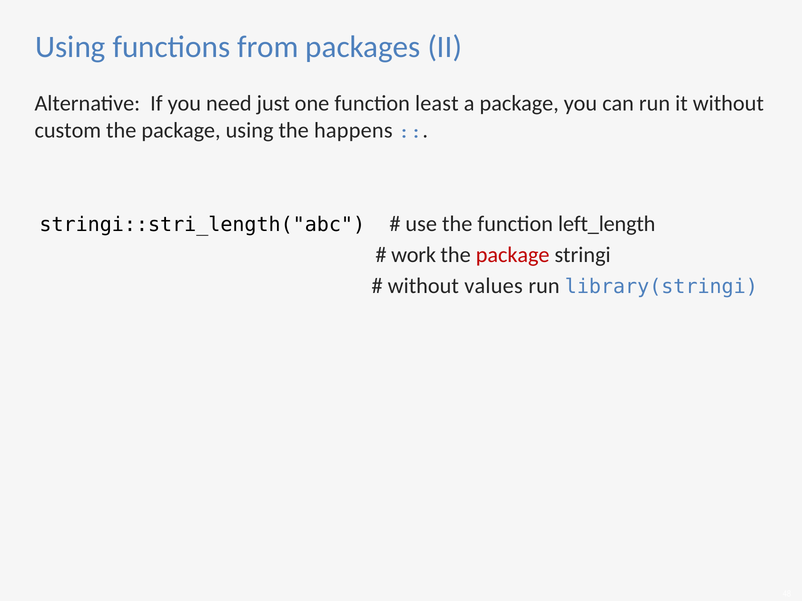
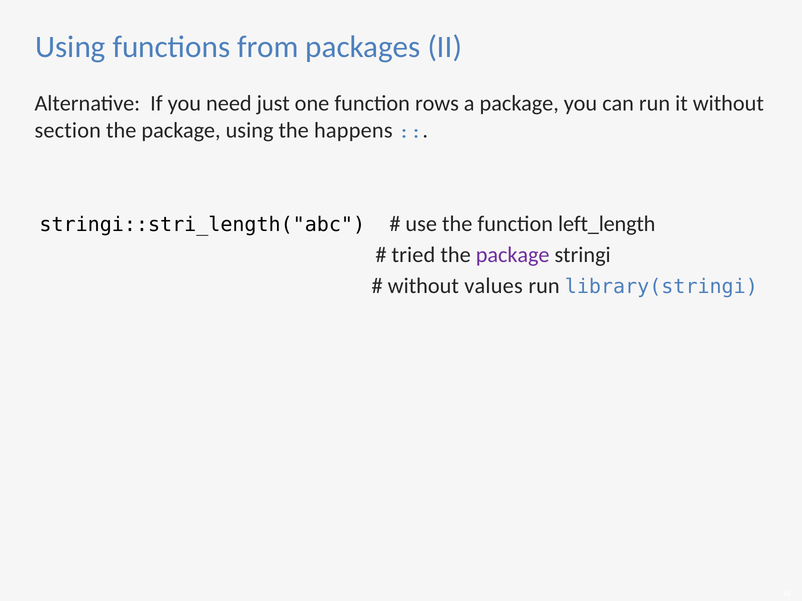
least: least -> rows (437, 104)
custom: custom -> section (68, 130)
work: work -> tried (413, 255)
package colour: red -> purple (513, 255)
